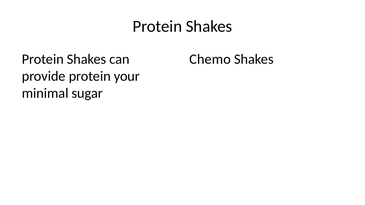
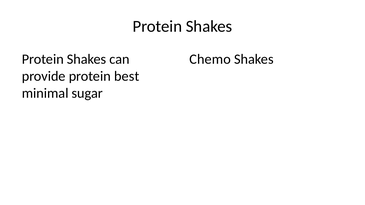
your: your -> best (127, 76)
